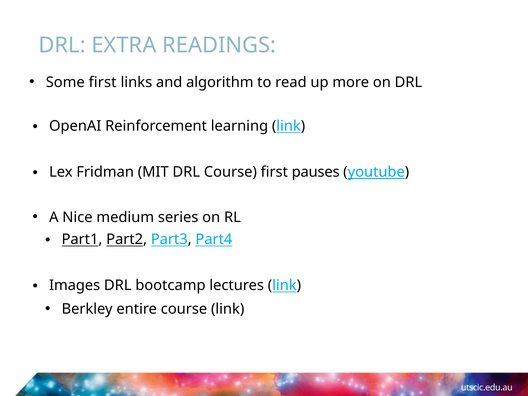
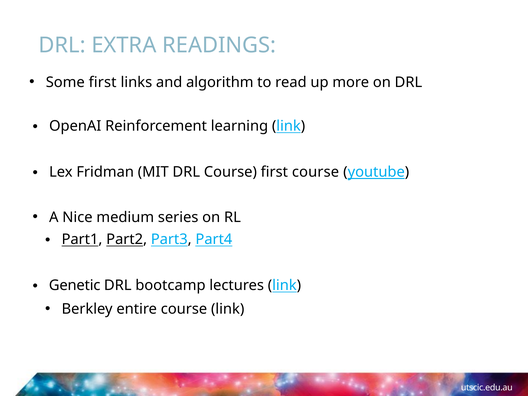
first pauses: pauses -> course (316, 172)
Images: Images -> Genetic (75, 285)
